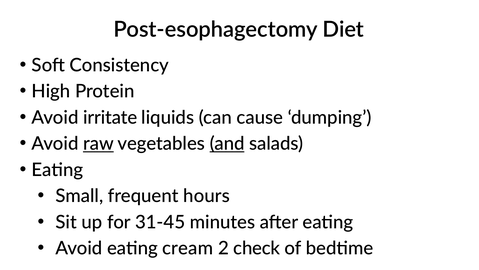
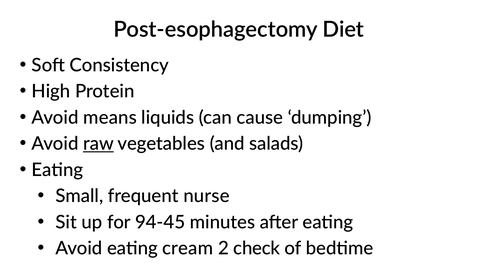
irritate: irritate -> means (110, 117)
and underline: present -> none (227, 143)
hours: hours -> nurse (207, 196)
31-45: 31-45 -> 94-45 (160, 222)
